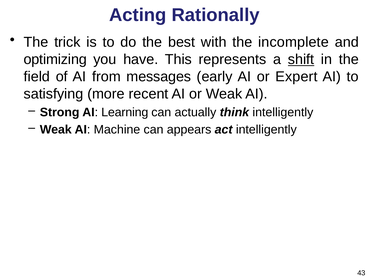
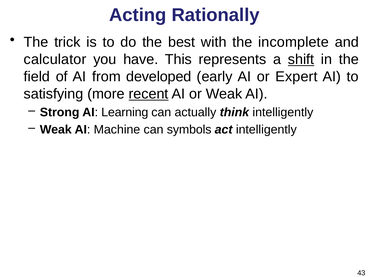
optimizing: optimizing -> calculator (55, 59)
messages: messages -> developed (159, 77)
recent underline: none -> present (149, 94)
appears: appears -> symbols (189, 129)
